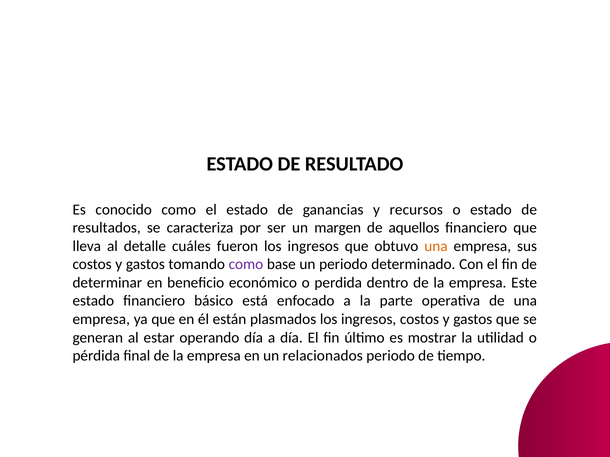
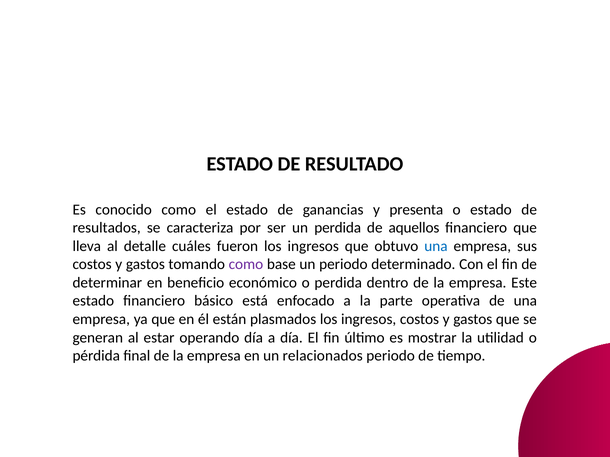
recursos: recursos -> presenta (416, 210)
un margen: margen -> perdida (338, 228)
una colour: orange -> blue (436, 246)
